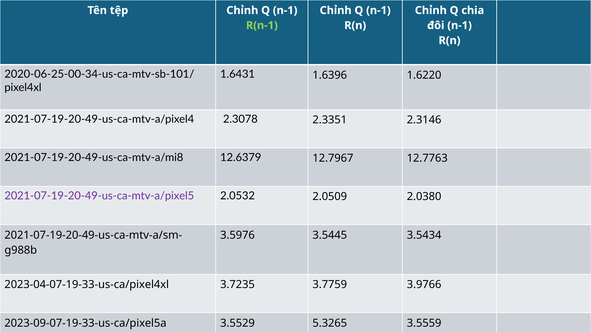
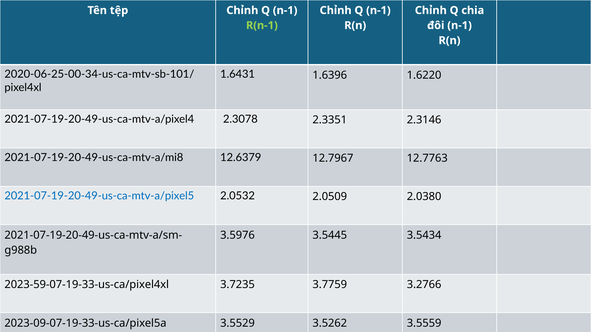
2021-07-19-20-49-us-ca-mtv-a/pixel5 colour: purple -> blue (99, 196)
2023-04-07-19-33-us-ca/pixel4xl: 2023-04-07-19-33-us-ca/pixel4xl -> 2023-59-07-19-33-us-ca/pixel4xl (87, 285)
3.9766: 3.9766 -> 3.2766 (424, 285)
5.3265: 5.3265 -> 3.5262 (330, 323)
